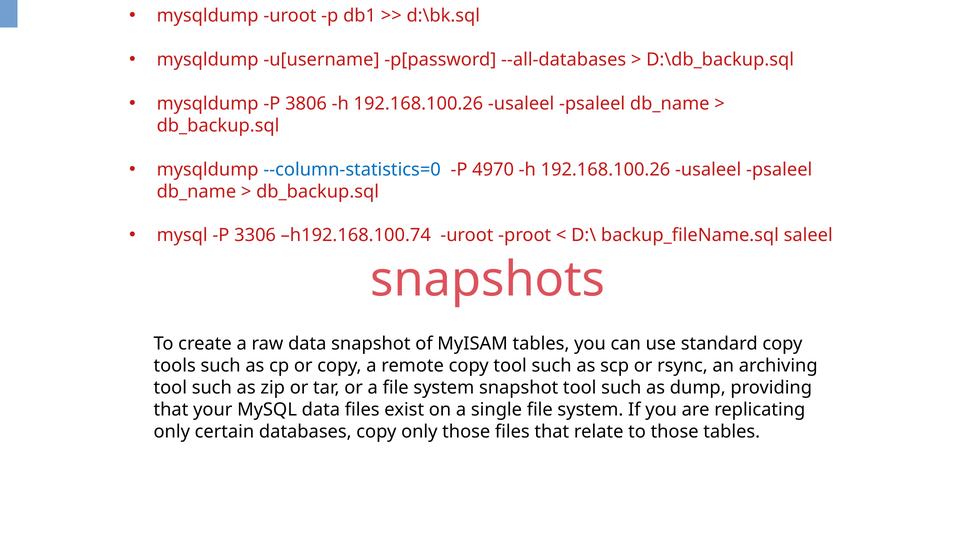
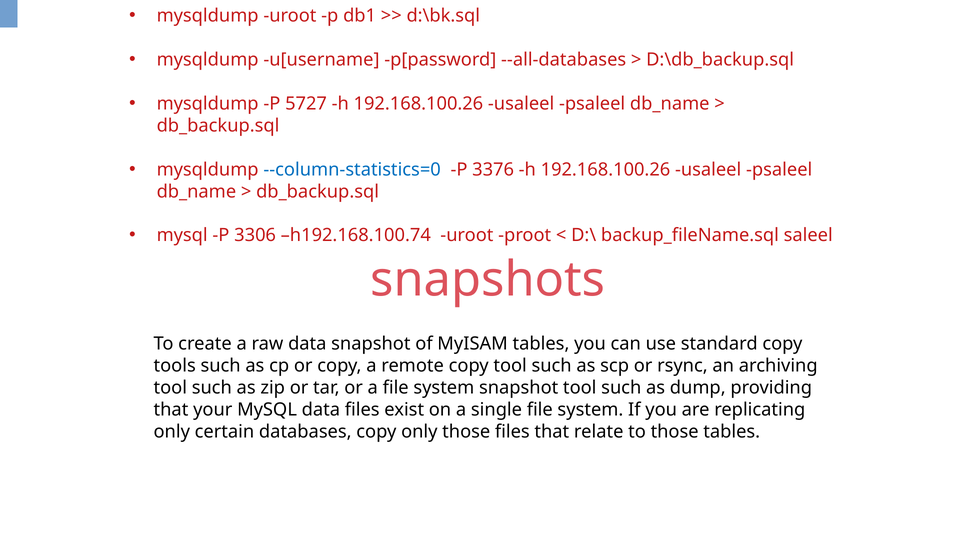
3806: 3806 -> 5727 (306, 104)
4970: 4970 -> 3376 (493, 170)
